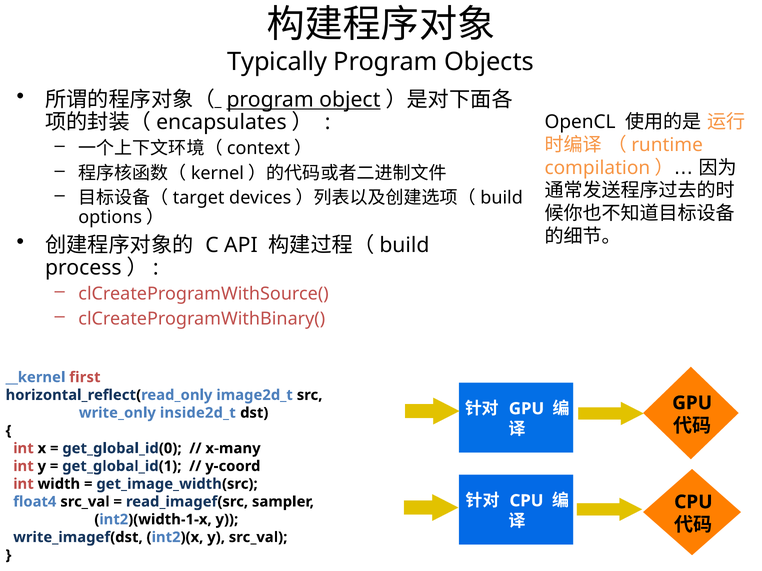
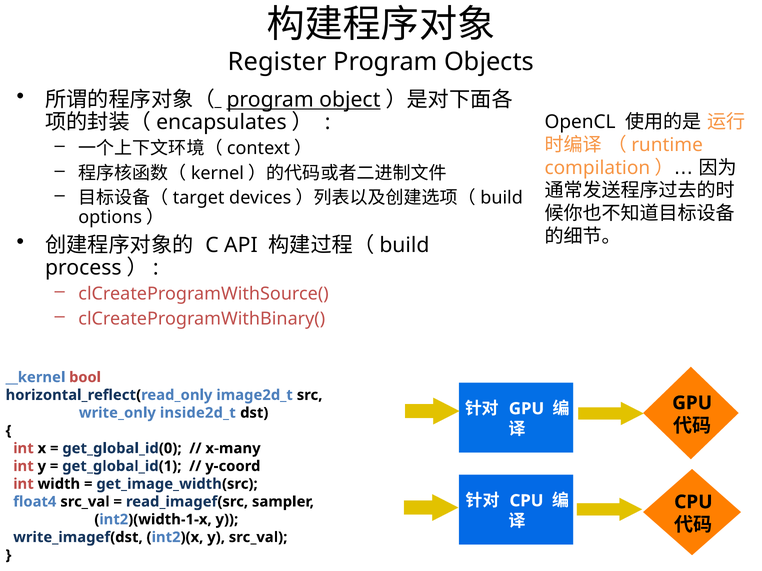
Typically: Typically -> Register (277, 62)
first: first -> bool (85, 378)
